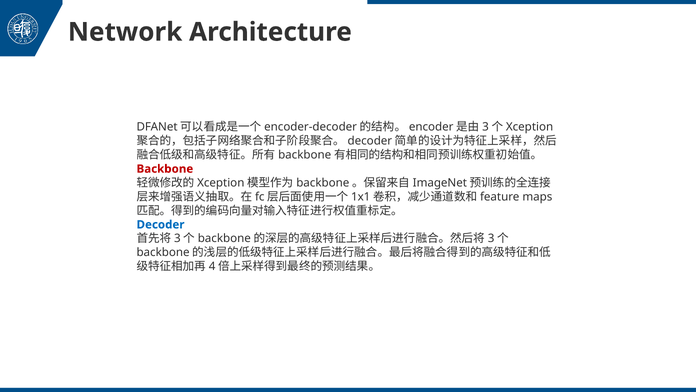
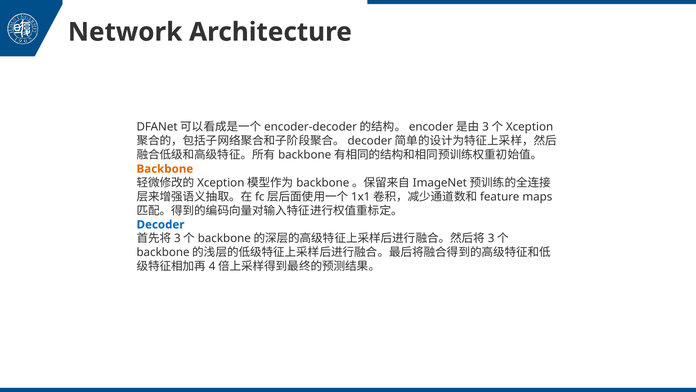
Backbone colour: red -> orange (165, 169)
